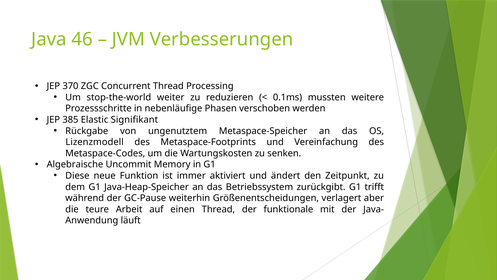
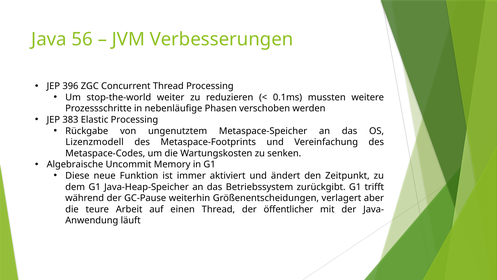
46: 46 -> 56 (82, 39)
370: 370 -> 396 (70, 86)
385: 385 -> 383 (70, 120)
Elastic Signifikant: Signifikant -> Processing (134, 120)
funktionale: funktionale -> öffentlicher (288, 209)
